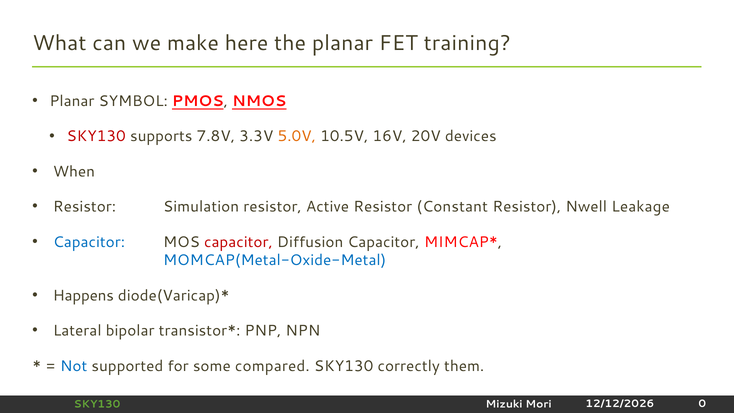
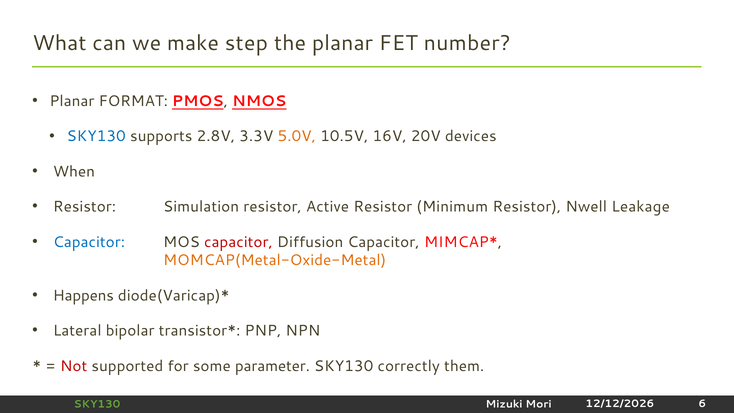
here: here -> step (246, 43)
training: training -> number (467, 43)
SYMBOL: SYMBOL -> FORMAT (133, 101)
SKY130 colour: red -> blue (96, 136)
7.8V: 7.8V -> 2.8V (216, 136)
Constant: Constant -> Minimum (452, 207)
MOMCAP(Metal-Oxide-Metal colour: blue -> orange (275, 260)
Not colour: blue -> red (74, 366)
compared: compared -> parameter (272, 366)
0: 0 -> 6 (702, 404)
